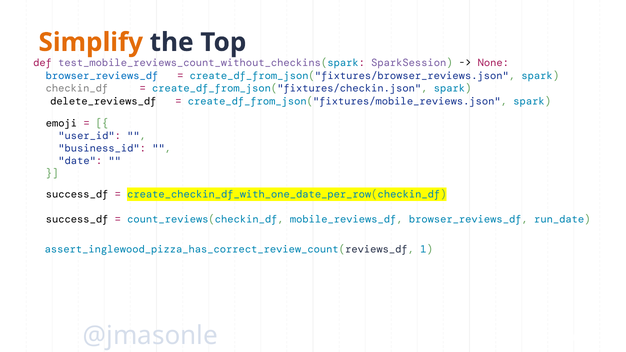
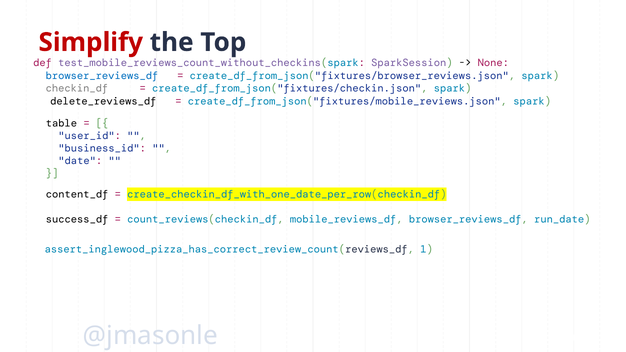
Simplify colour: orange -> red (91, 42)
emoji: emoji -> table (61, 123)
success_df: success_df -> content_df (77, 195)
